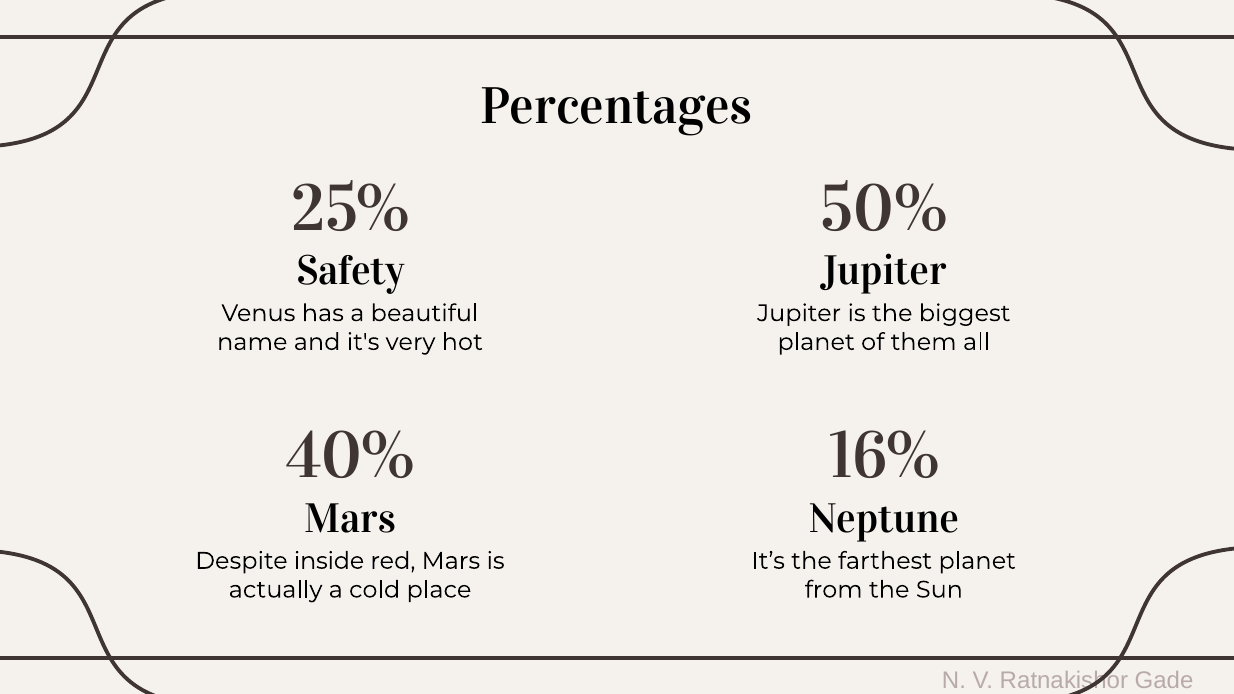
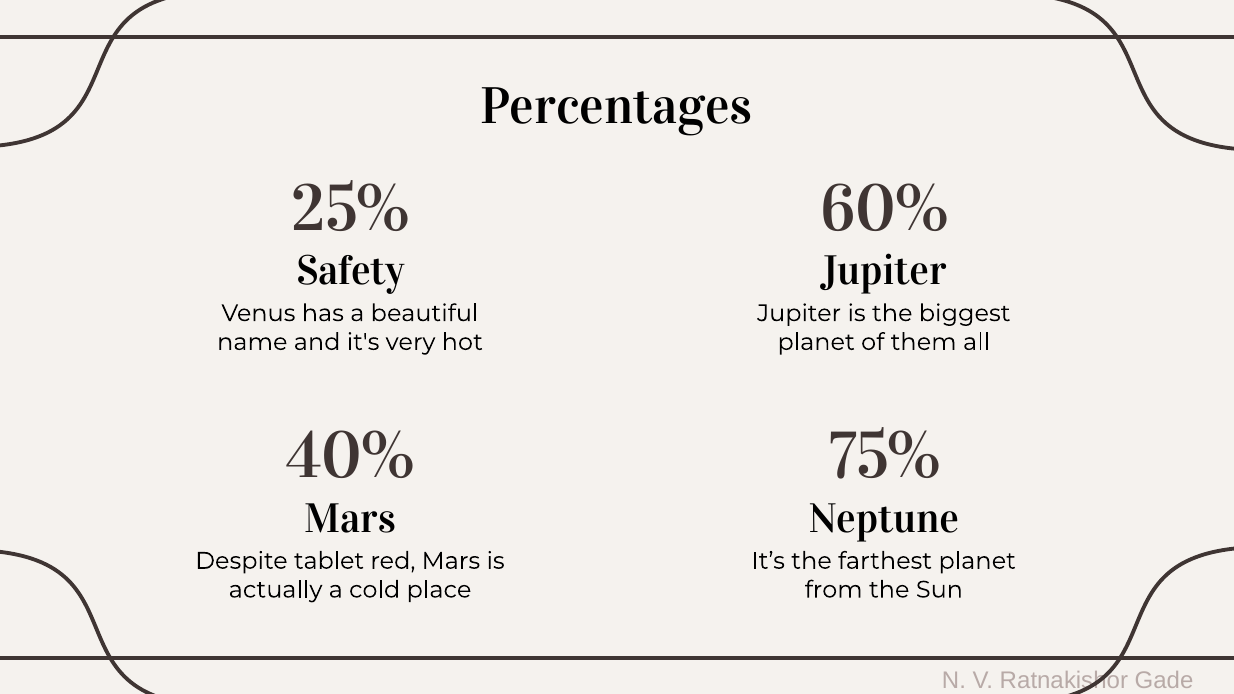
50%: 50% -> 60% (884, 209)
16%: 16% -> 75% (884, 456)
inside: inside -> tablet (329, 561)
